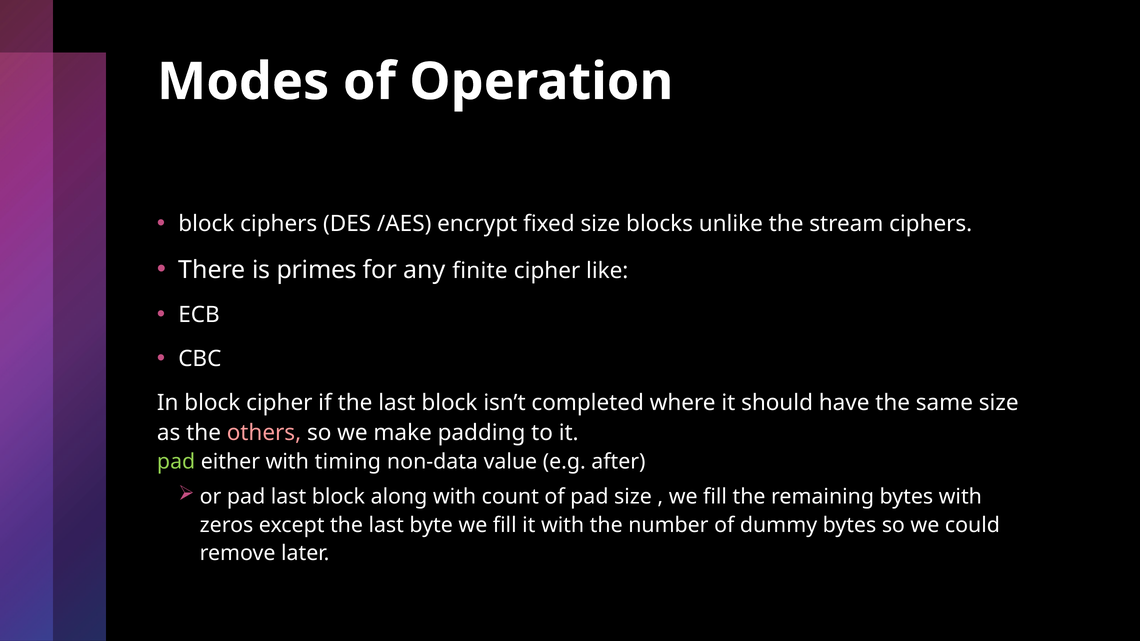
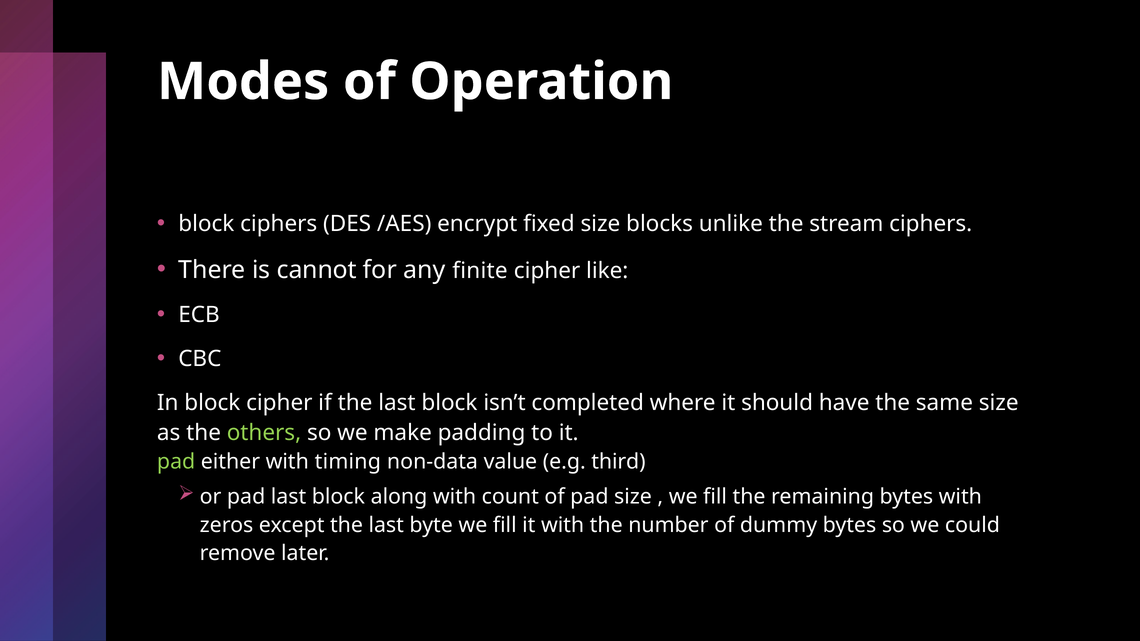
primes: primes -> cannot (317, 270)
others colour: pink -> light green (264, 433)
after: after -> third (618, 462)
